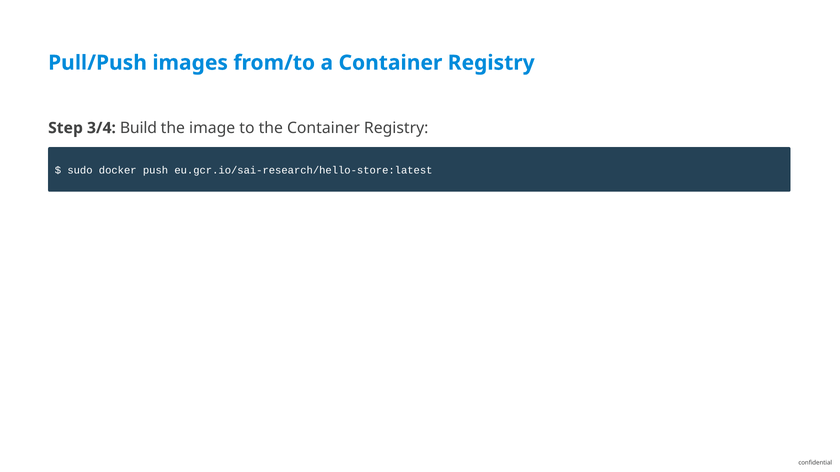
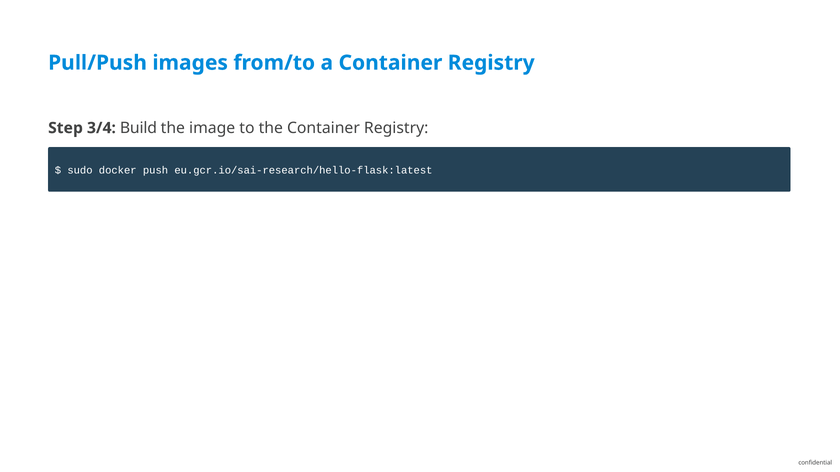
eu.gcr.io/sai-research/hello-store:latest: eu.gcr.io/sai-research/hello-store:latest -> eu.gcr.io/sai-research/hello-flask:latest (303, 170)
